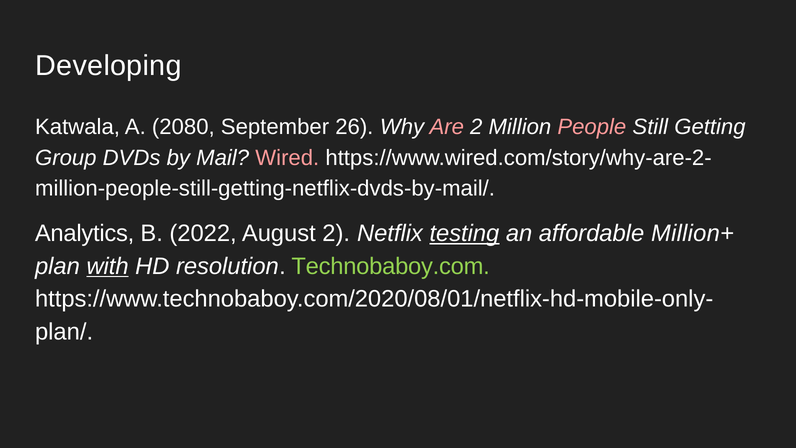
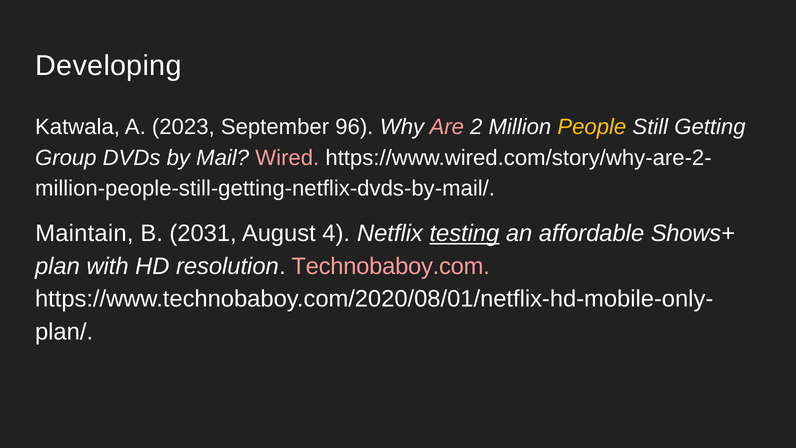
2080: 2080 -> 2023 (183, 127)
26: 26 -> 96 (354, 127)
People colour: pink -> yellow (592, 127)
Analytics: Analytics -> Maintain (84, 233)
2022: 2022 -> 2031 (203, 233)
August 2: 2 -> 4 (336, 233)
Million+: Million+ -> Shows+ (693, 233)
with underline: present -> none (108, 266)
Technobaboy.com colour: light green -> pink (391, 266)
